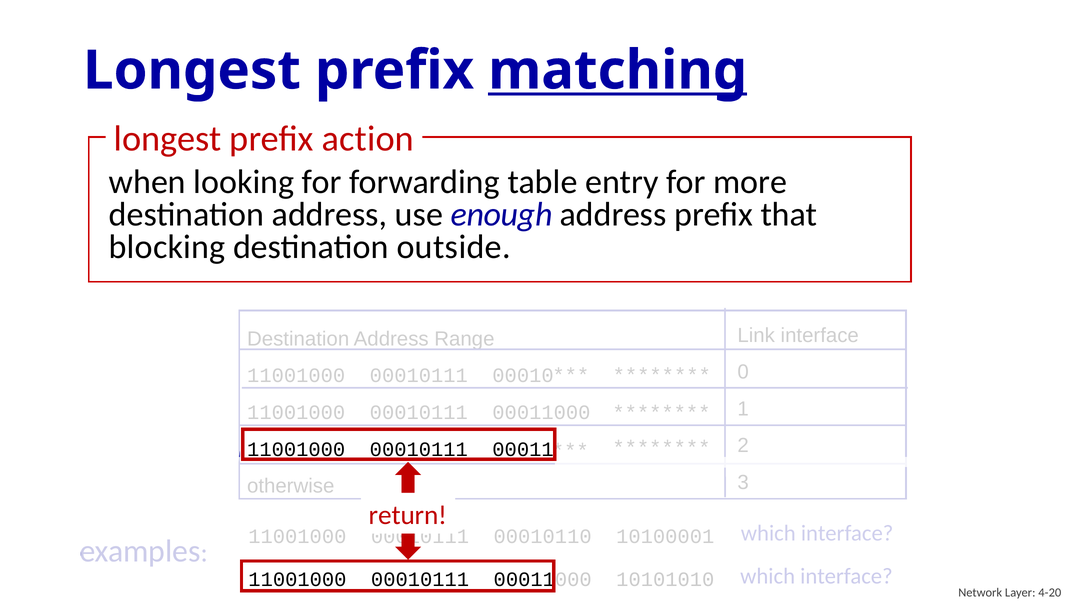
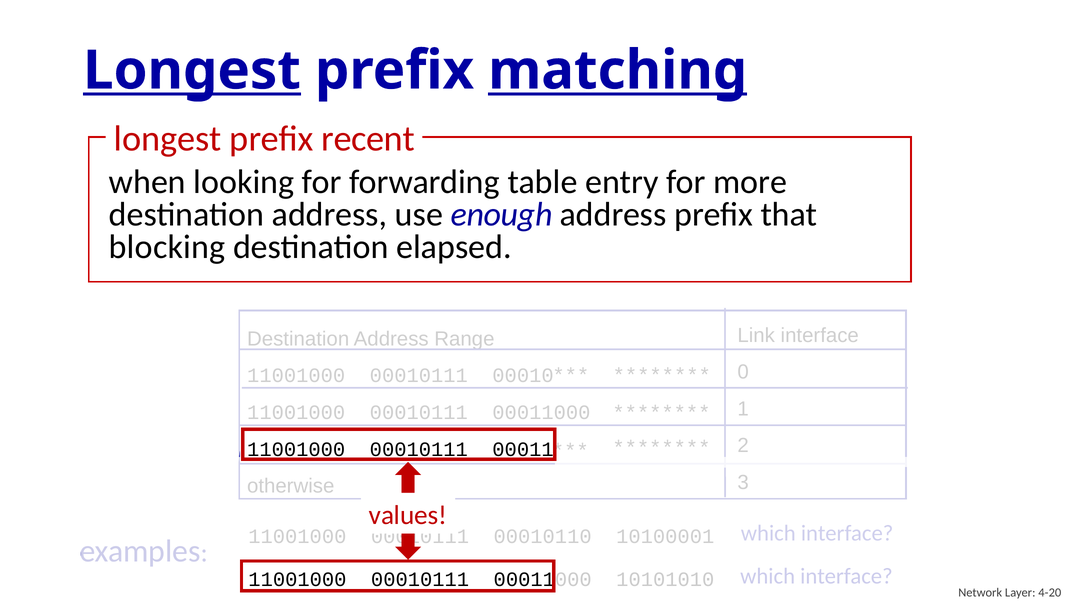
Longest underline: none -> present (192, 71)
action: action -> recent (368, 139)
outside: outside -> elapsed (454, 247)
return: return -> values (408, 515)
